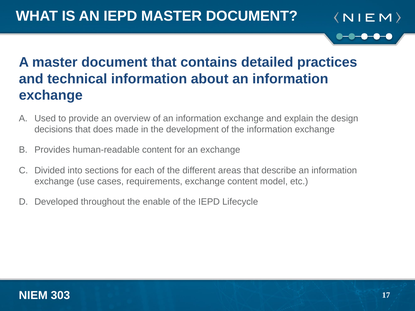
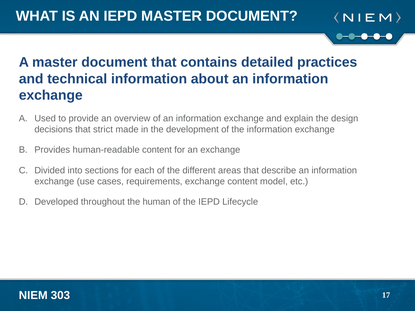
does: does -> strict (103, 129)
enable: enable -> human (156, 202)
